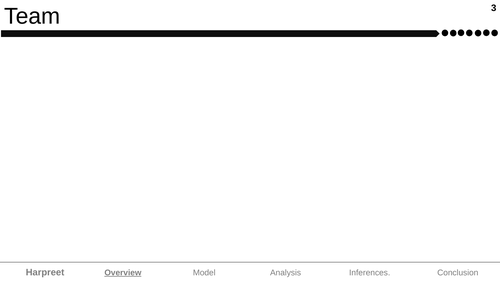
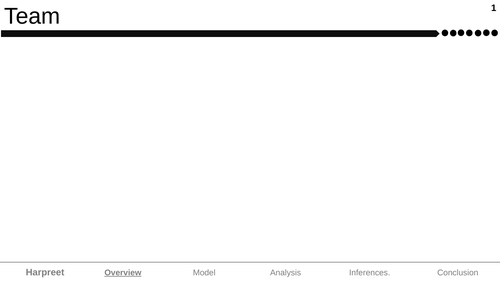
3: 3 -> 1 (494, 8)
